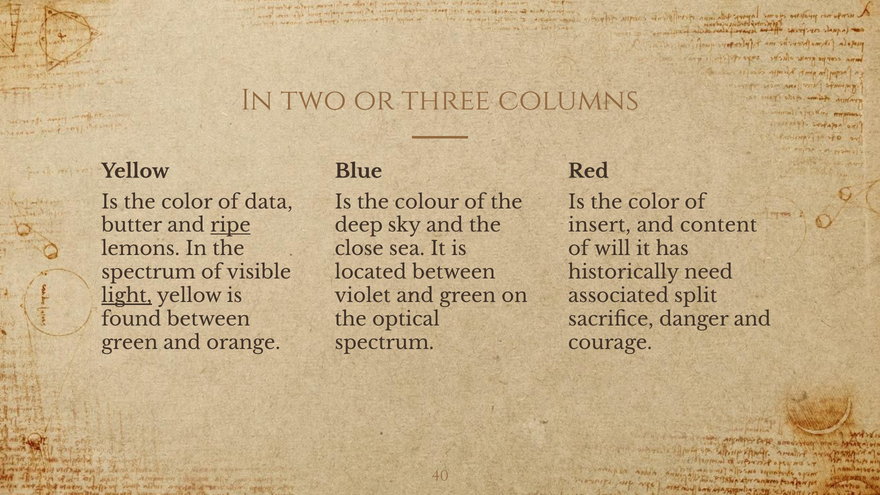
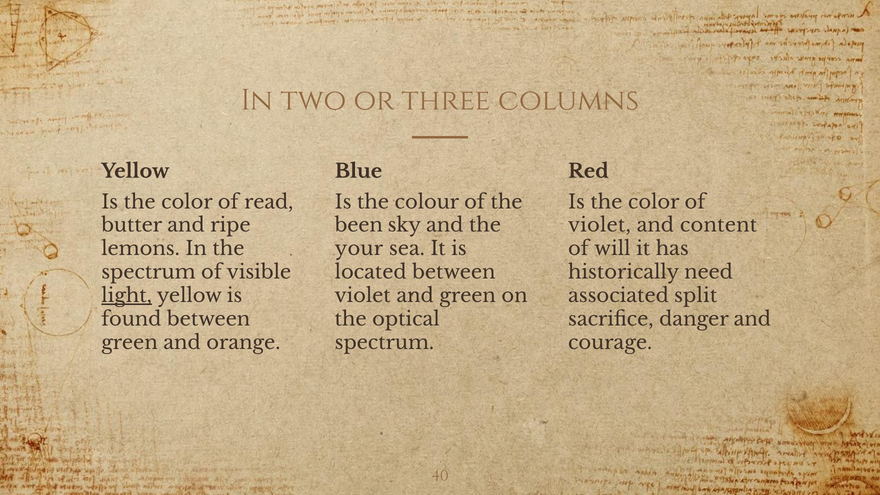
data: data -> read (269, 202)
ripe underline: present -> none (230, 226)
deep: deep -> been (359, 226)
insert: insert -> violet (599, 226)
close: close -> your (359, 249)
